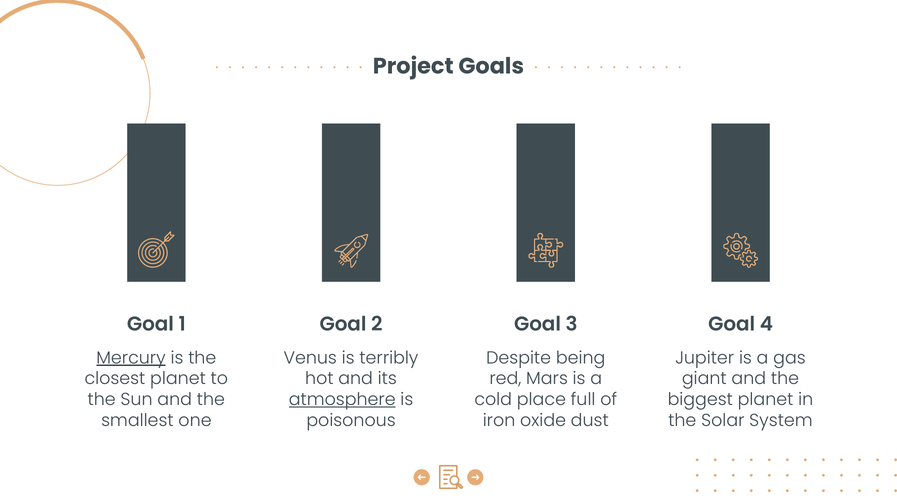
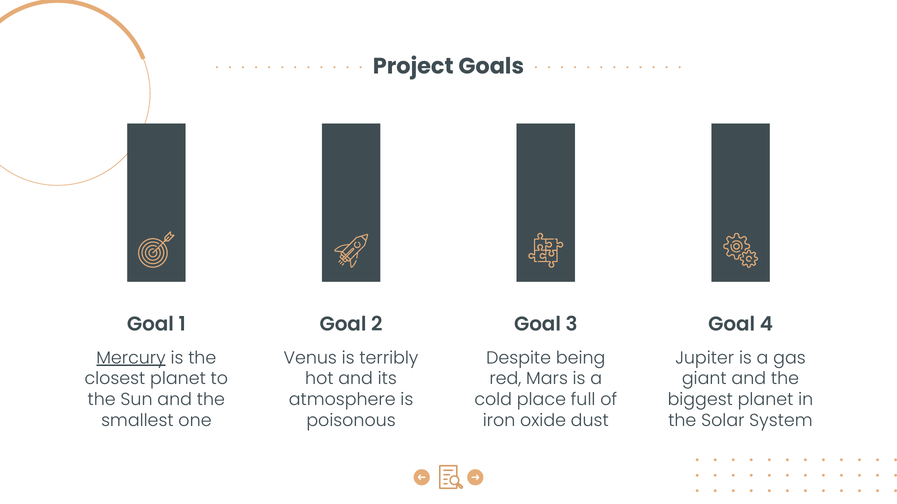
atmosphere underline: present -> none (342, 400)
